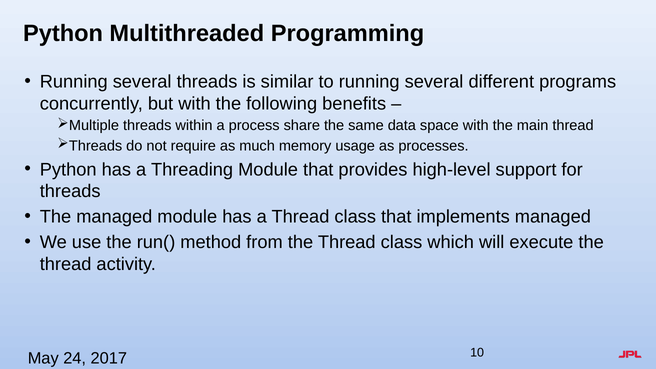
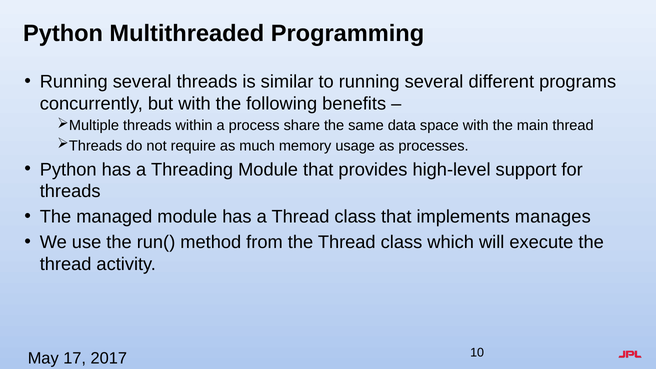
implements managed: managed -> manages (553, 217)
24: 24 -> 17 (75, 358)
